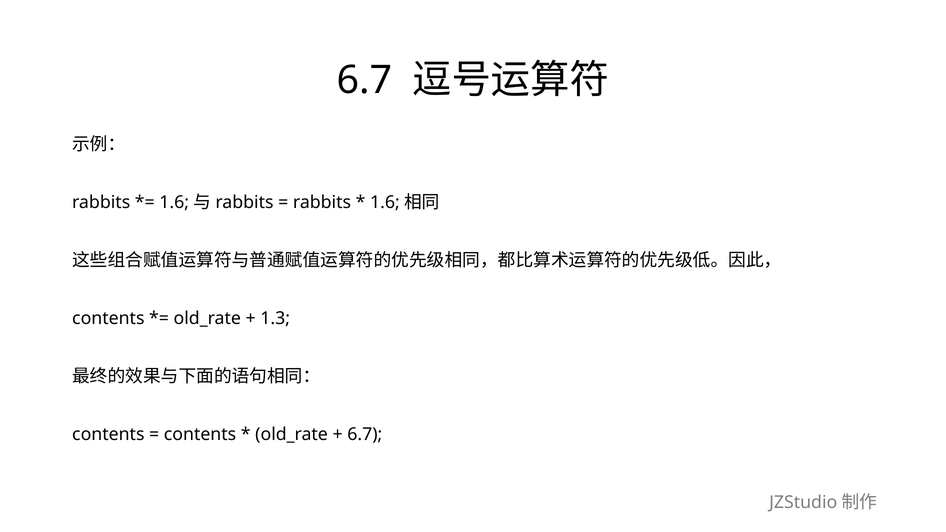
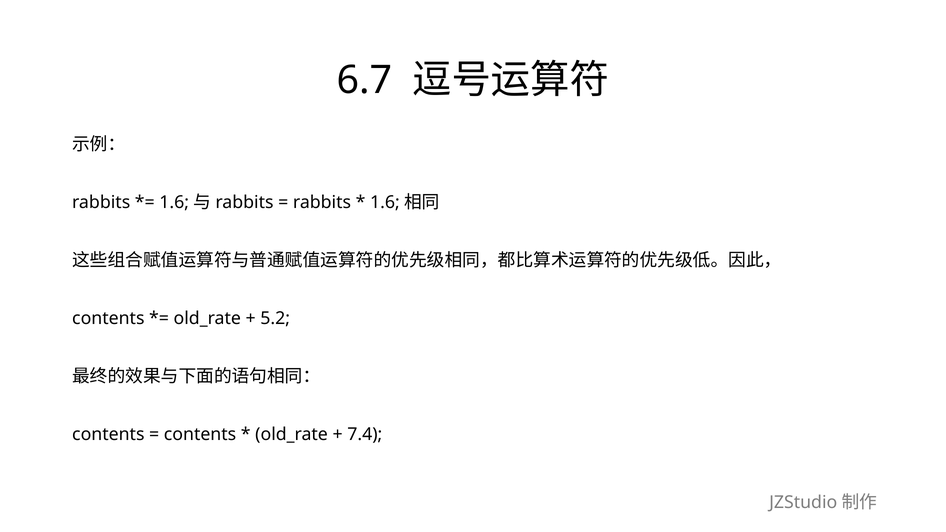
1.3: 1.3 -> 5.2 (275, 318)
6.7: 6.7 -> 7.4 (365, 434)
